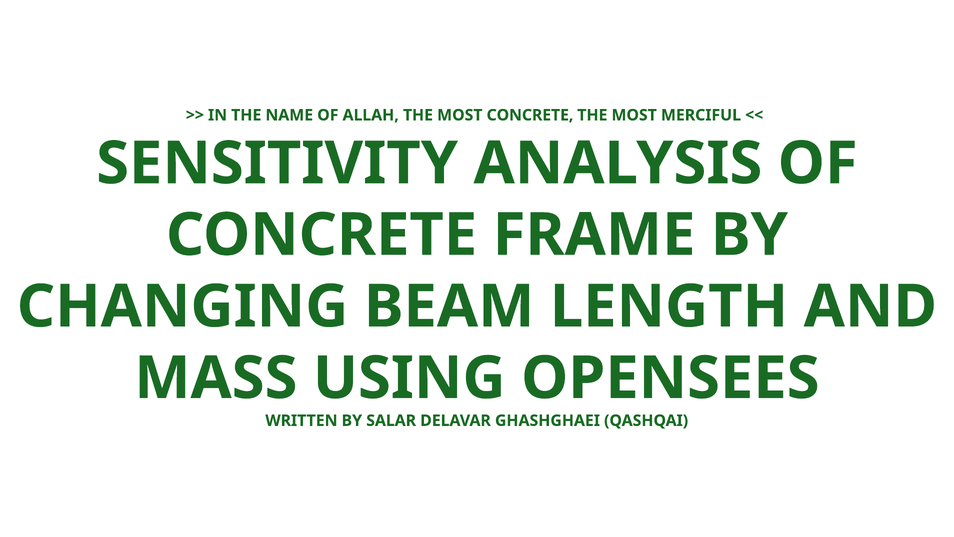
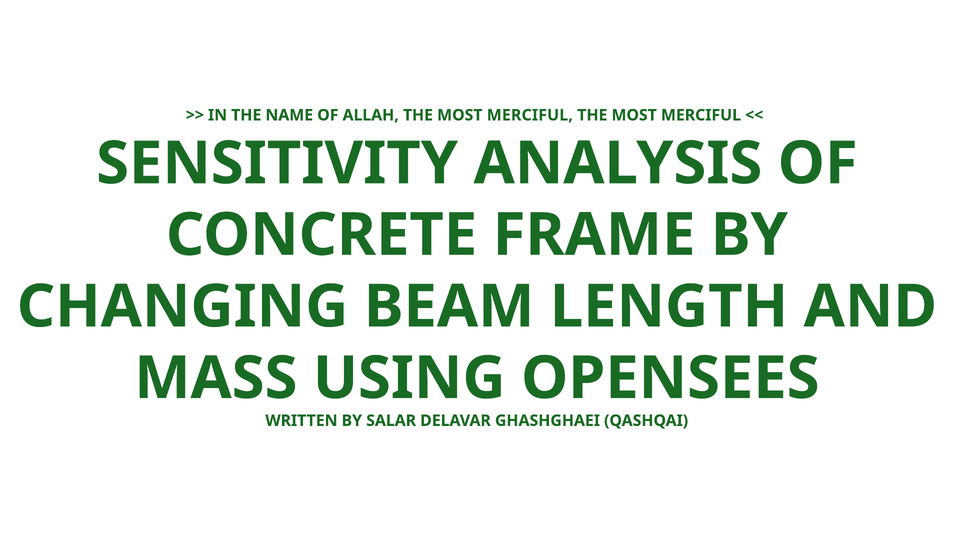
ALLAH THE MOST CONCRETE: CONCRETE -> MERCIFUL (530, 115)
